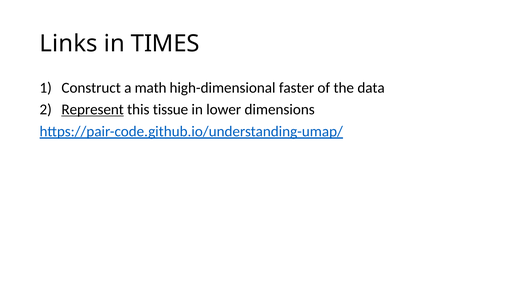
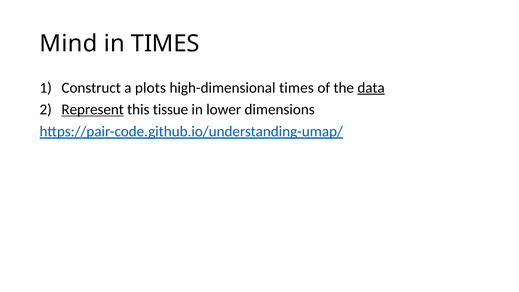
Links: Links -> Mind (69, 44)
math: math -> plots (150, 88)
high-dimensional faster: faster -> times (296, 88)
data underline: none -> present (371, 88)
